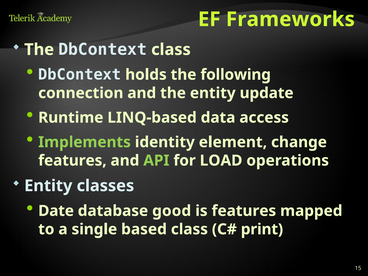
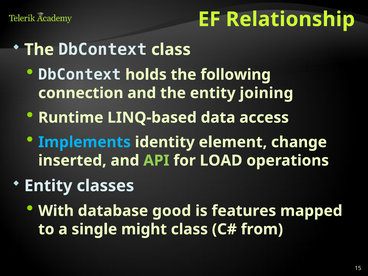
Frameworks: Frameworks -> Relationship (290, 19)
update: update -> joining (266, 93)
Implements colour: light green -> light blue (85, 142)
features: features -> inserted (72, 161)
Date: Date -> With (56, 211)
based: based -> might (144, 229)
print: print -> from (262, 229)
